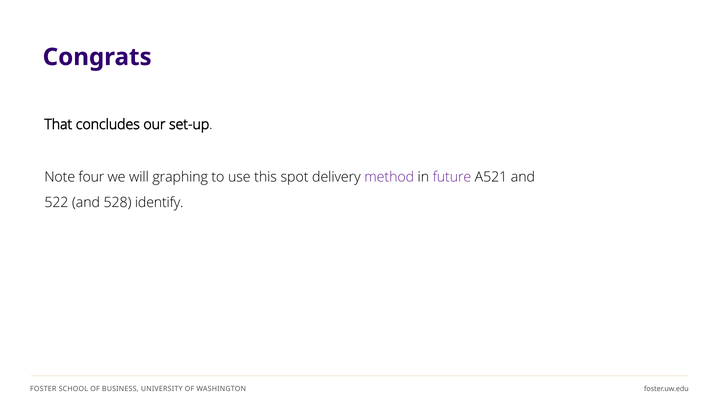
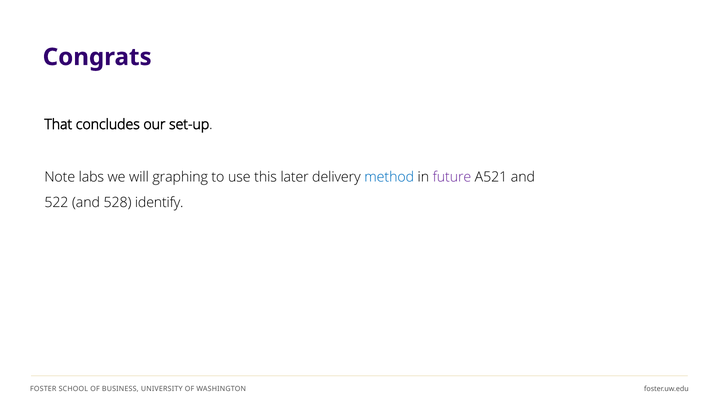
four: four -> labs (91, 177)
spot: spot -> later (295, 177)
method colour: purple -> blue (389, 177)
